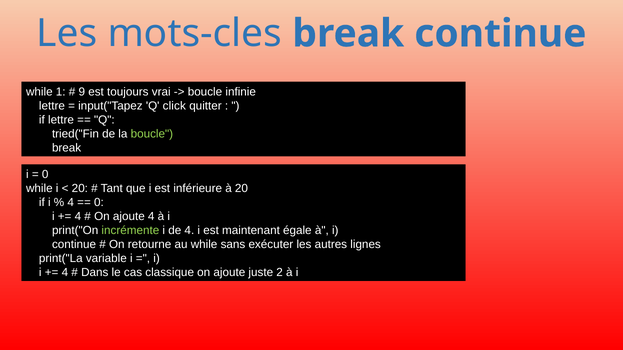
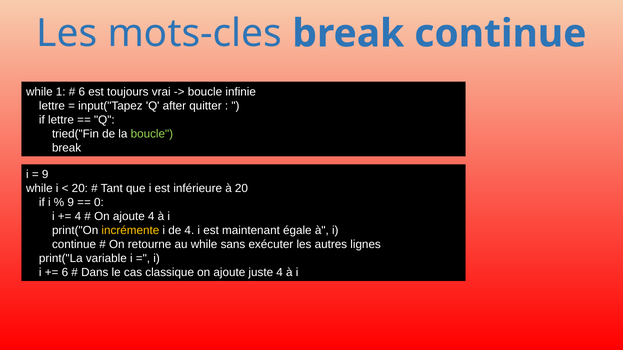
9: 9 -> 6 (82, 92)
click: click -> after (174, 106)
0: 0 -> 9 (45, 175)
4: 4 -> 9 (71, 203)
incrémente colour: light green -> yellow (130, 231)
4: 4 -> 6 (65, 273)
juste 2: 2 -> 4 (280, 273)
